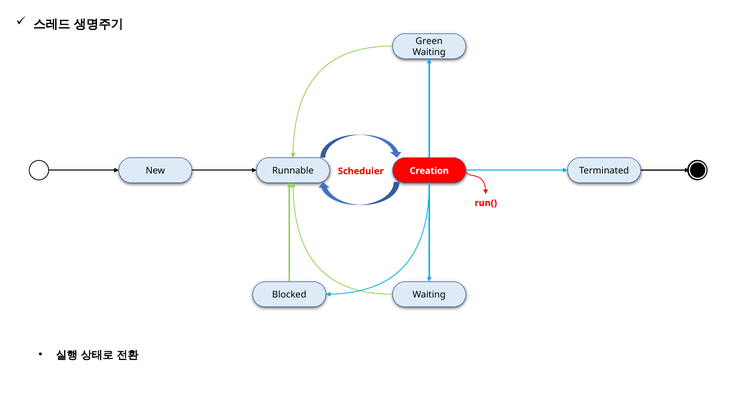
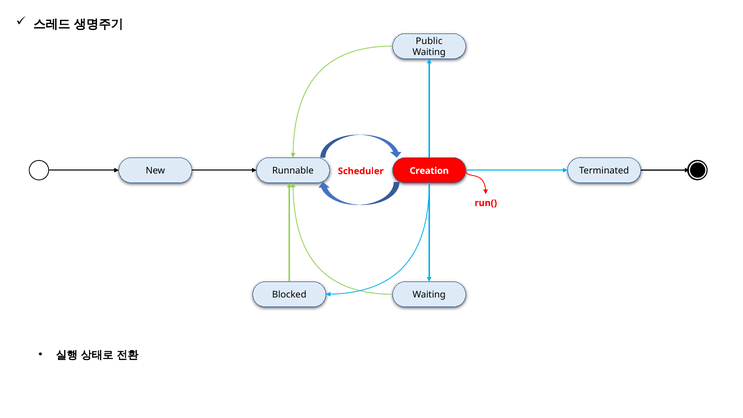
Green: Green -> Public (429, 41)
